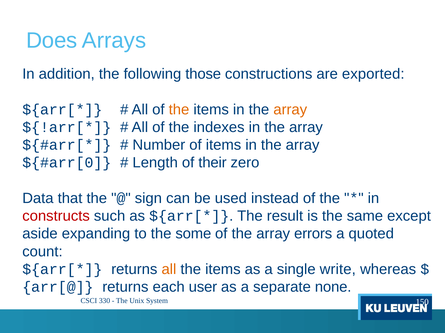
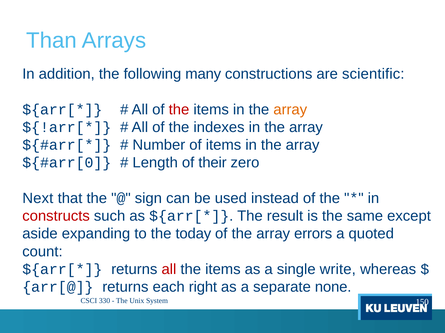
Does: Does -> Than (52, 41)
those: those -> many (203, 74)
exported: exported -> scientific (373, 74)
the colour: orange -> red (179, 110)
Data: Data -> Next (38, 199)
some: some -> today (193, 234)
all colour: orange -> red (169, 270)
user: user -> right (203, 288)
